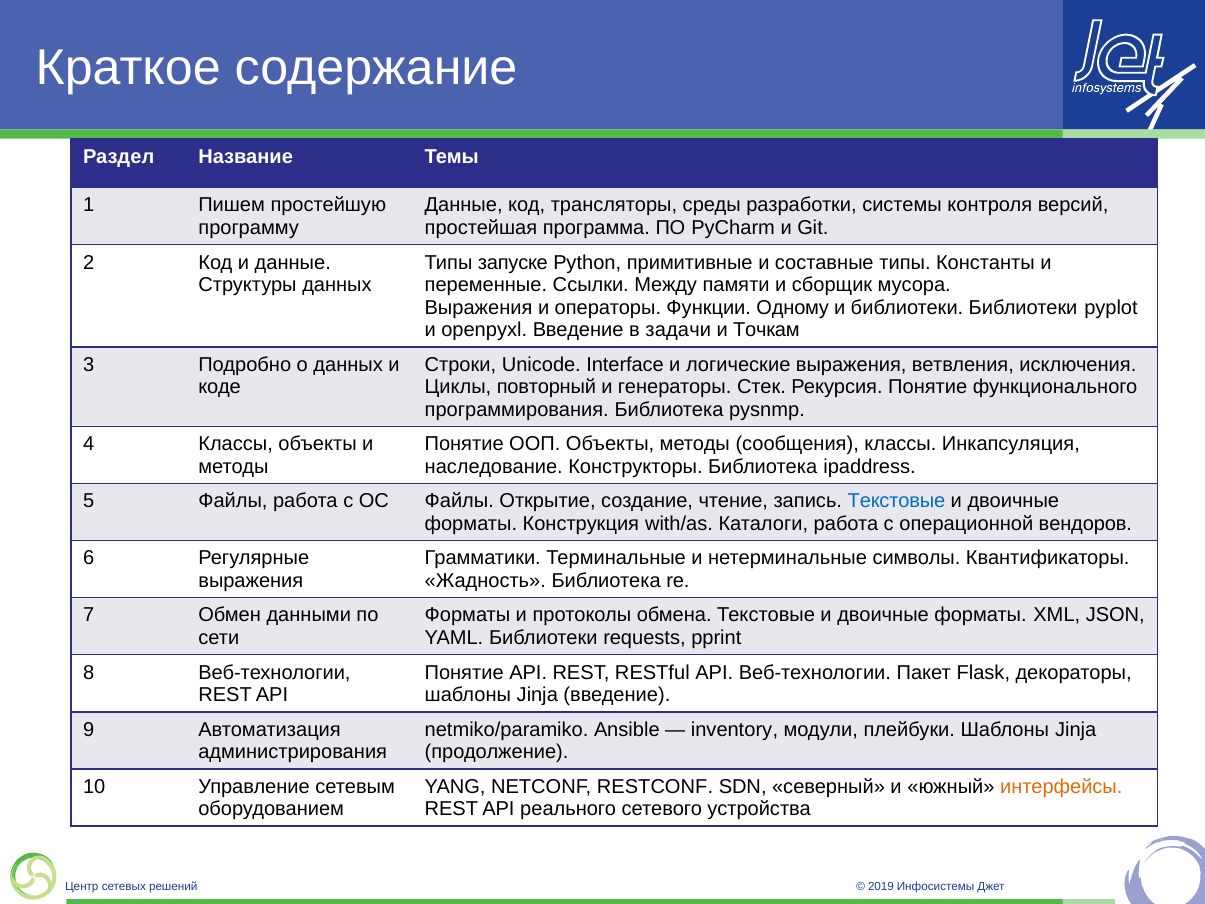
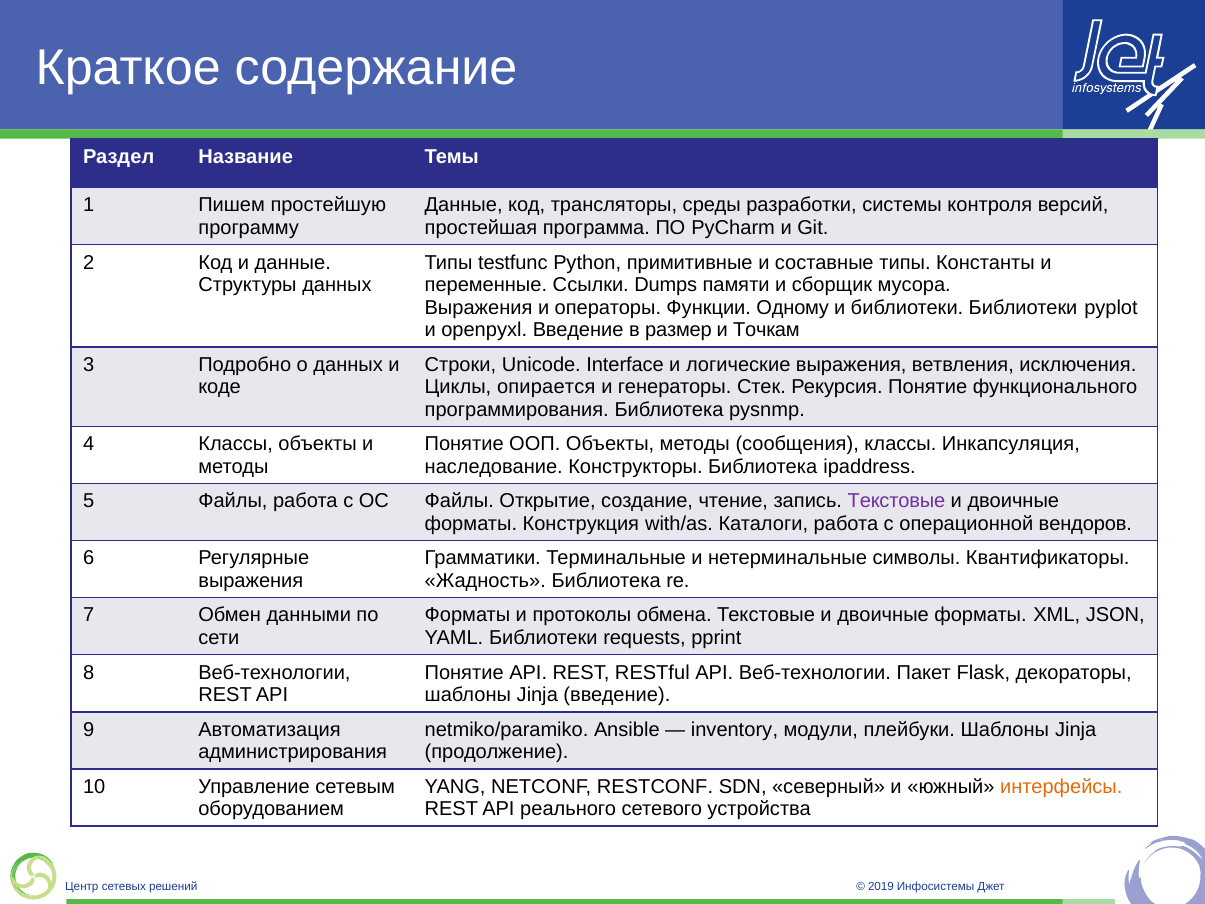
запуске: запуске -> testfunc (513, 262)
Между: Между -> Dumps (666, 285)
задачи: задачи -> размер (678, 330)
повторный: повторный -> опирается (546, 387)
Текстовые colour: blue -> purple (897, 501)
